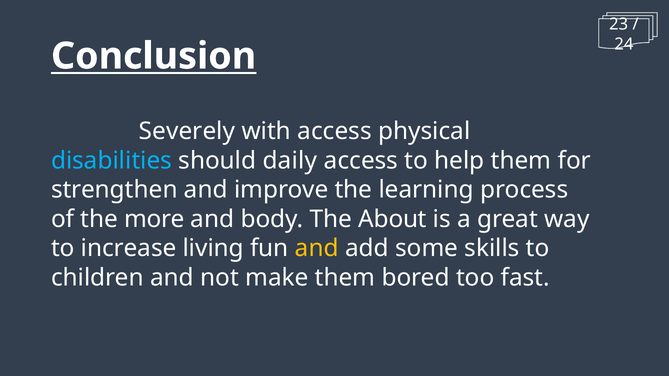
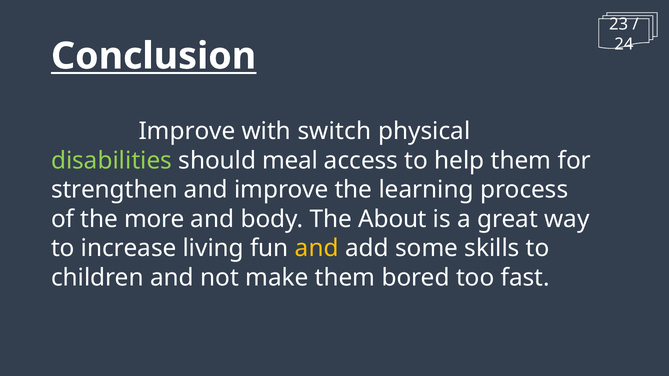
Severely: Severely -> Improve (187, 131)
with access: access -> switch (334, 131)
disabilities colour: light blue -> light green (112, 161)
daily: daily -> meal (290, 161)
